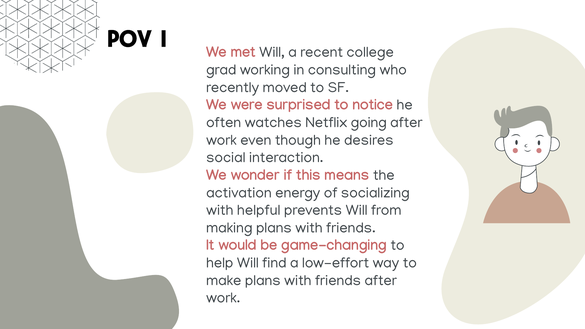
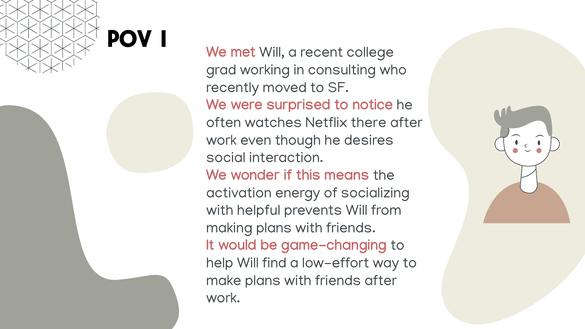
going: going -> there (369, 122)
